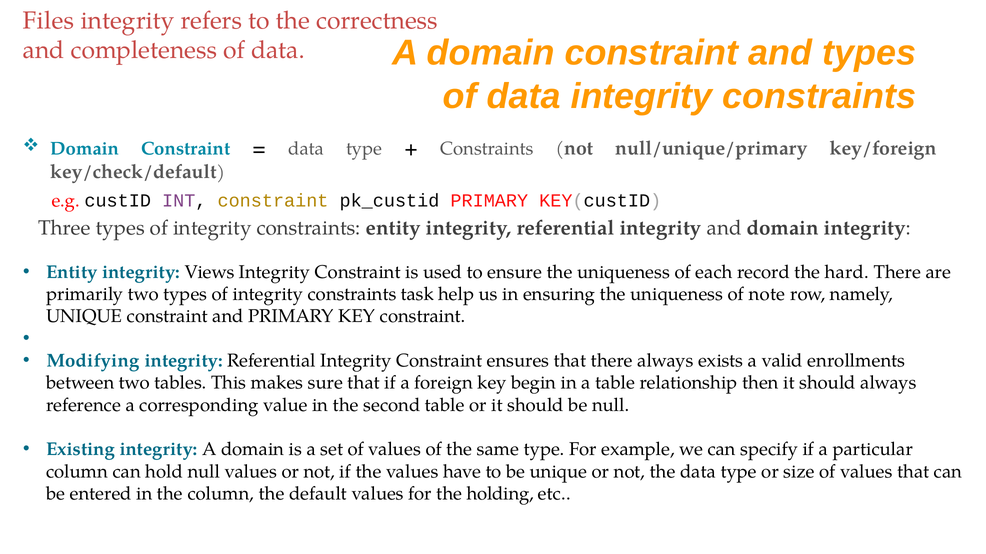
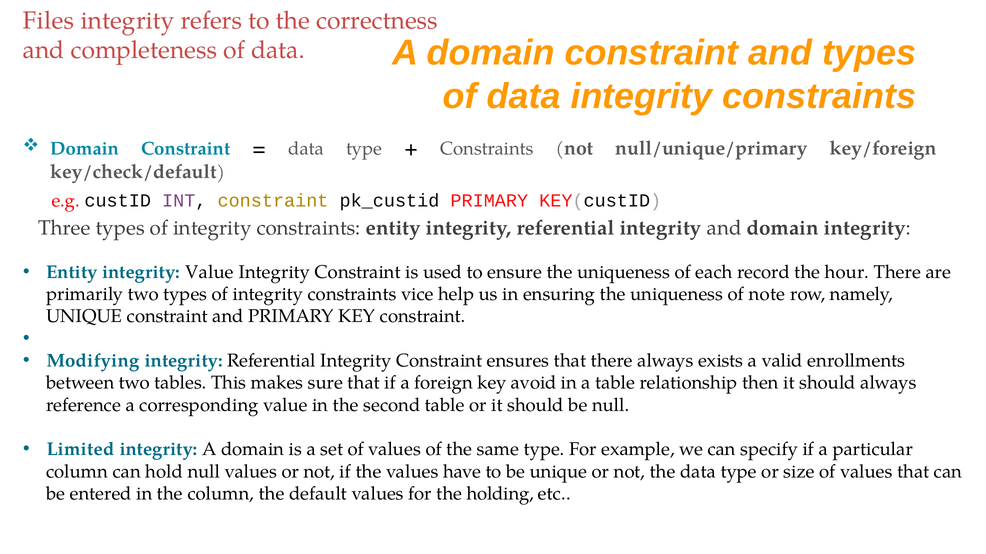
integrity Views: Views -> Value (209, 272)
hard: hard -> hour (847, 272)
task: task -> vice (417, 295)
begin: begin -> avoid (534, 383)
Existing: Existing -> Limited (80, 450)
